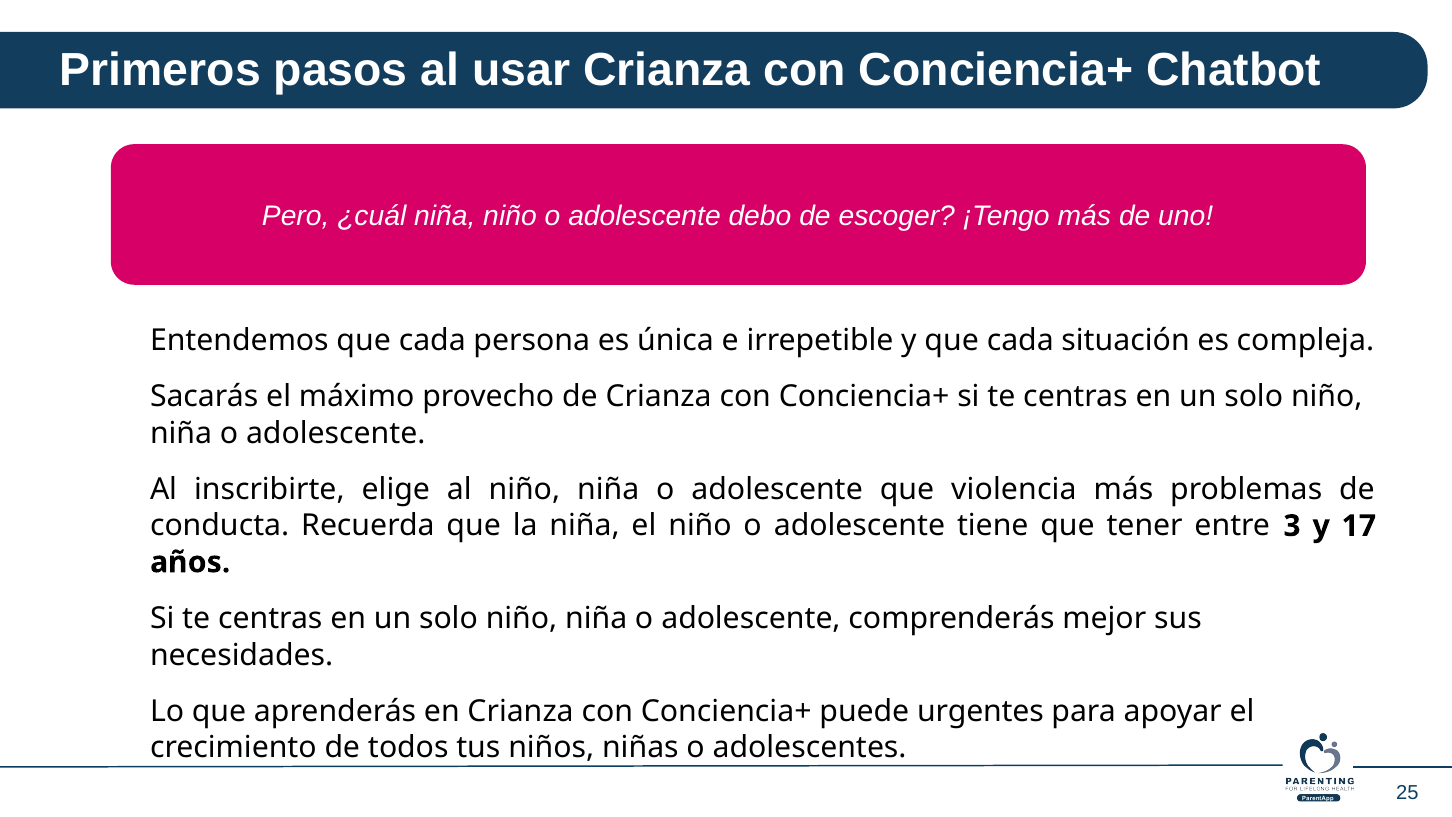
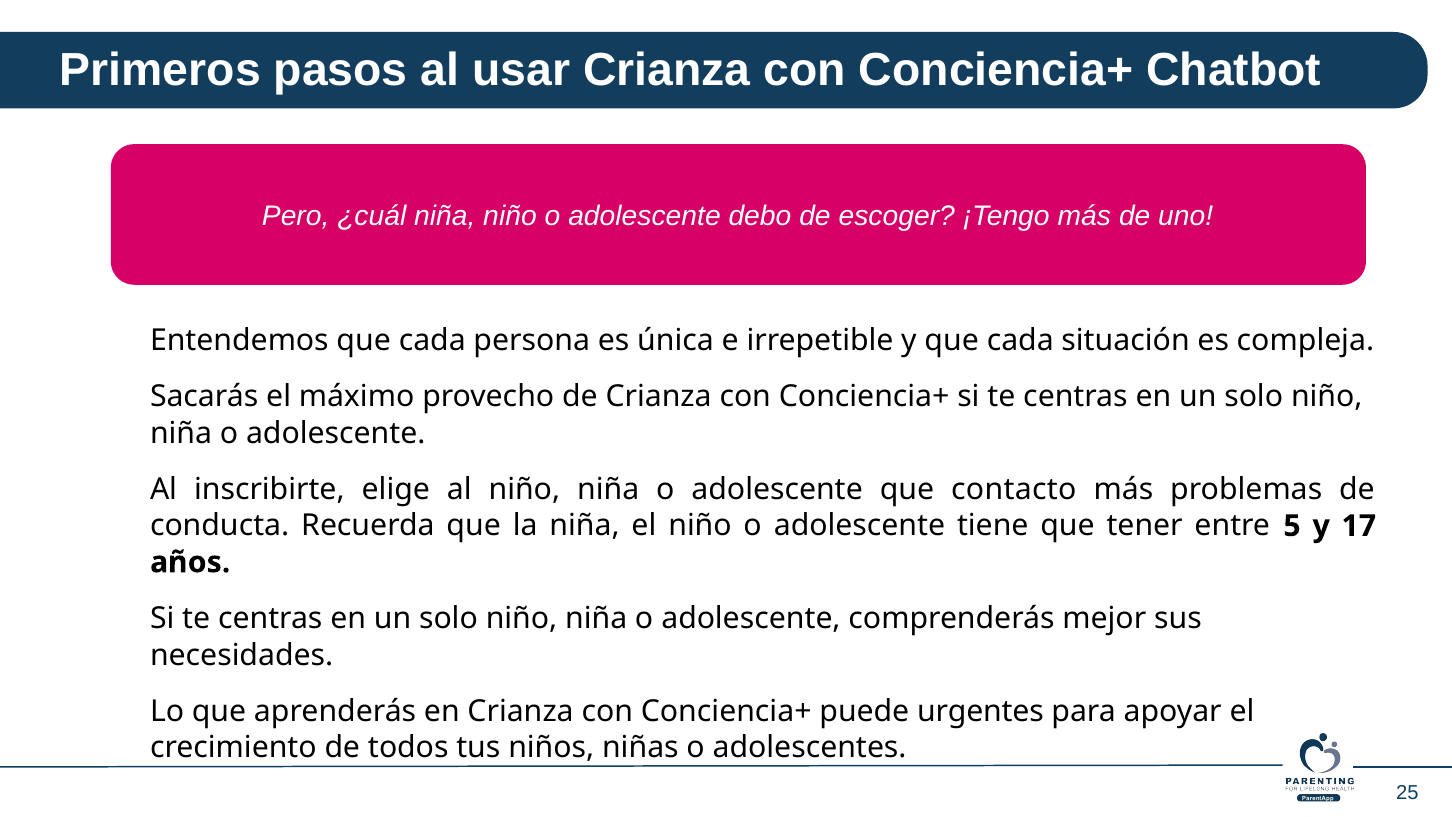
violencia: violencia -> contacto (1014, 490)
3: 3 -> 5 (1292, 526)
